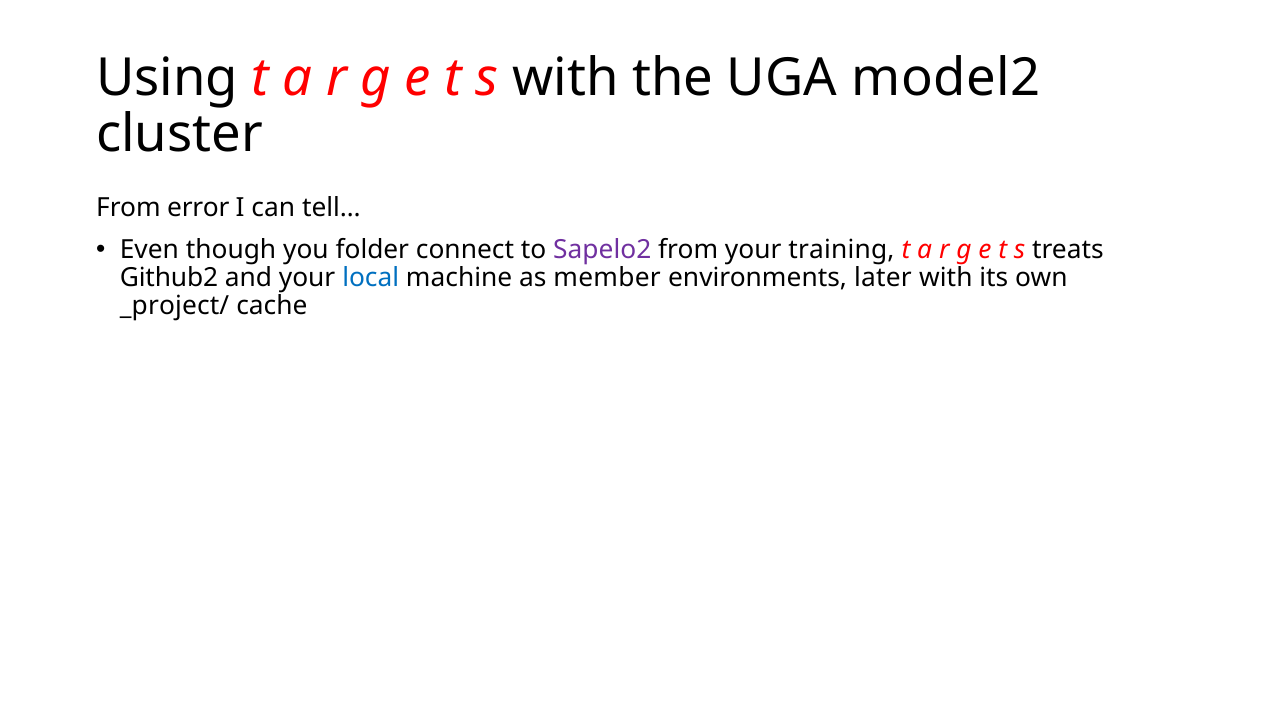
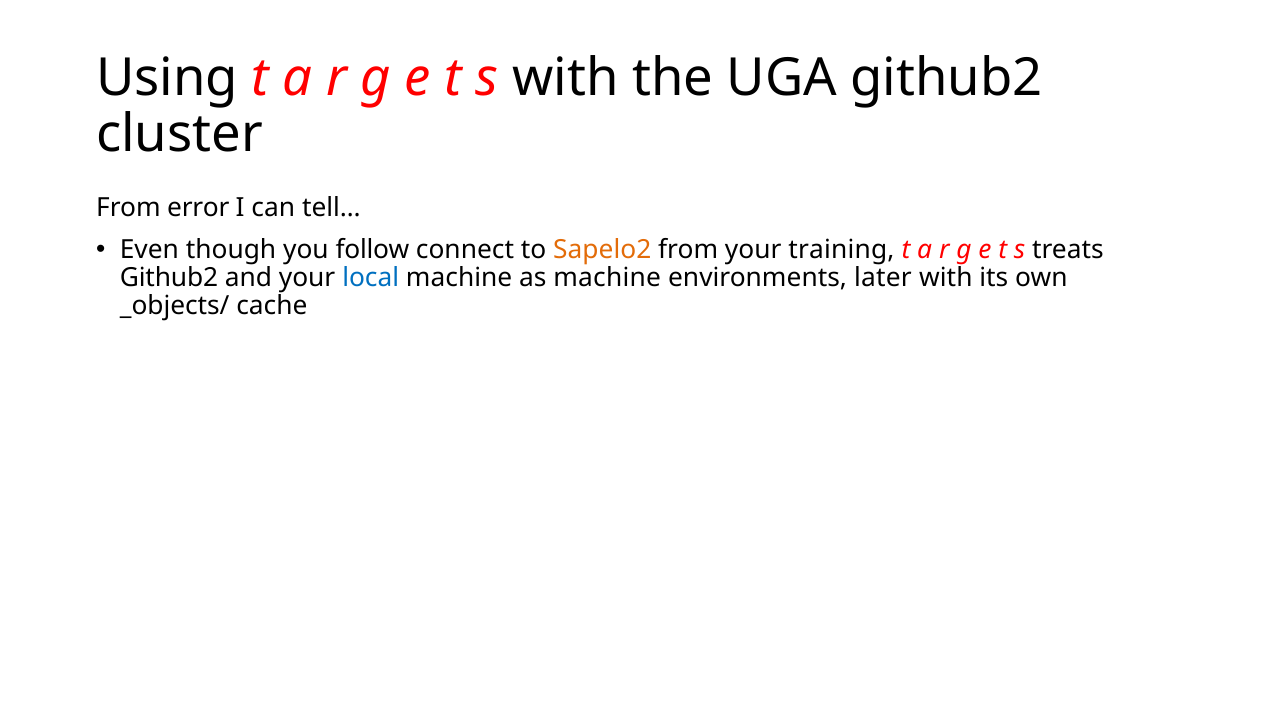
UGA model2: model2 -> github2 (946, 78)
folder: folder -> follow (372, 249)
Sapelo2 colour: purple -> orange (602, 249)
as member: member -> machine (607, 278)
_project/: _project/ -> _objects/ (175, 306)
